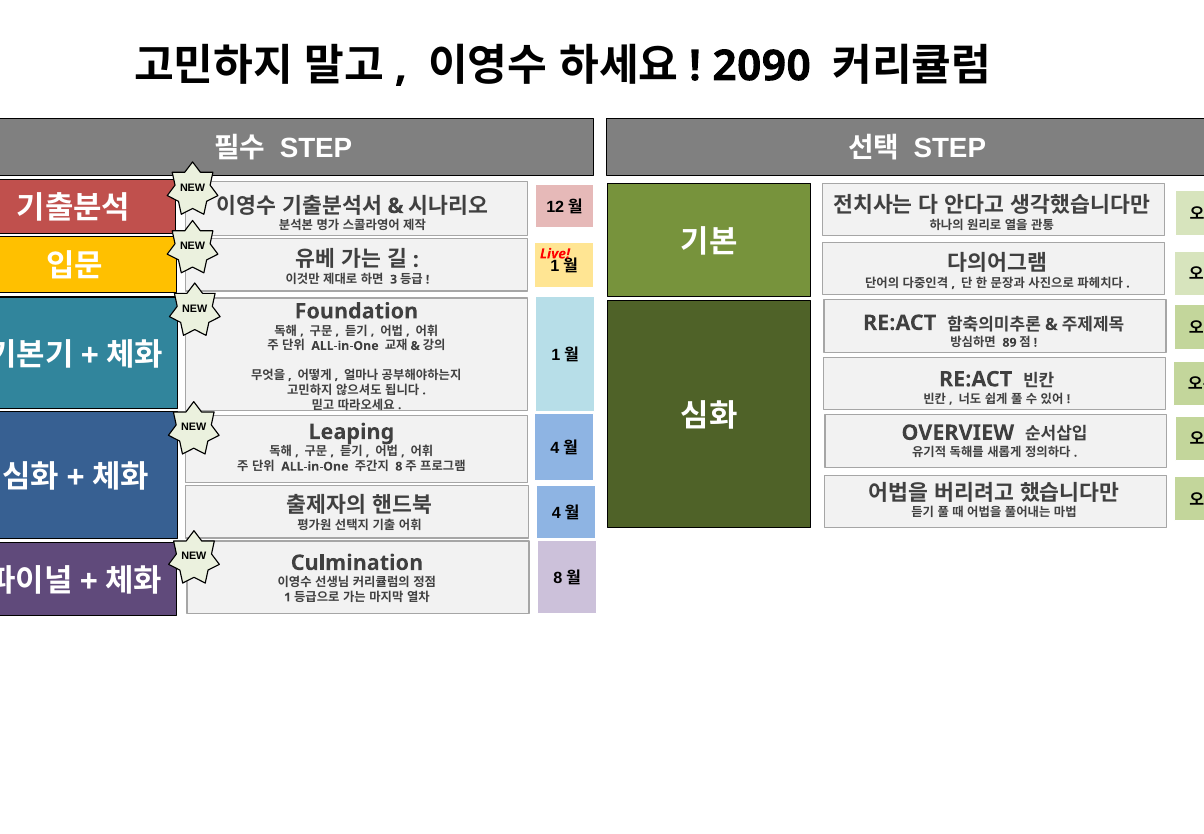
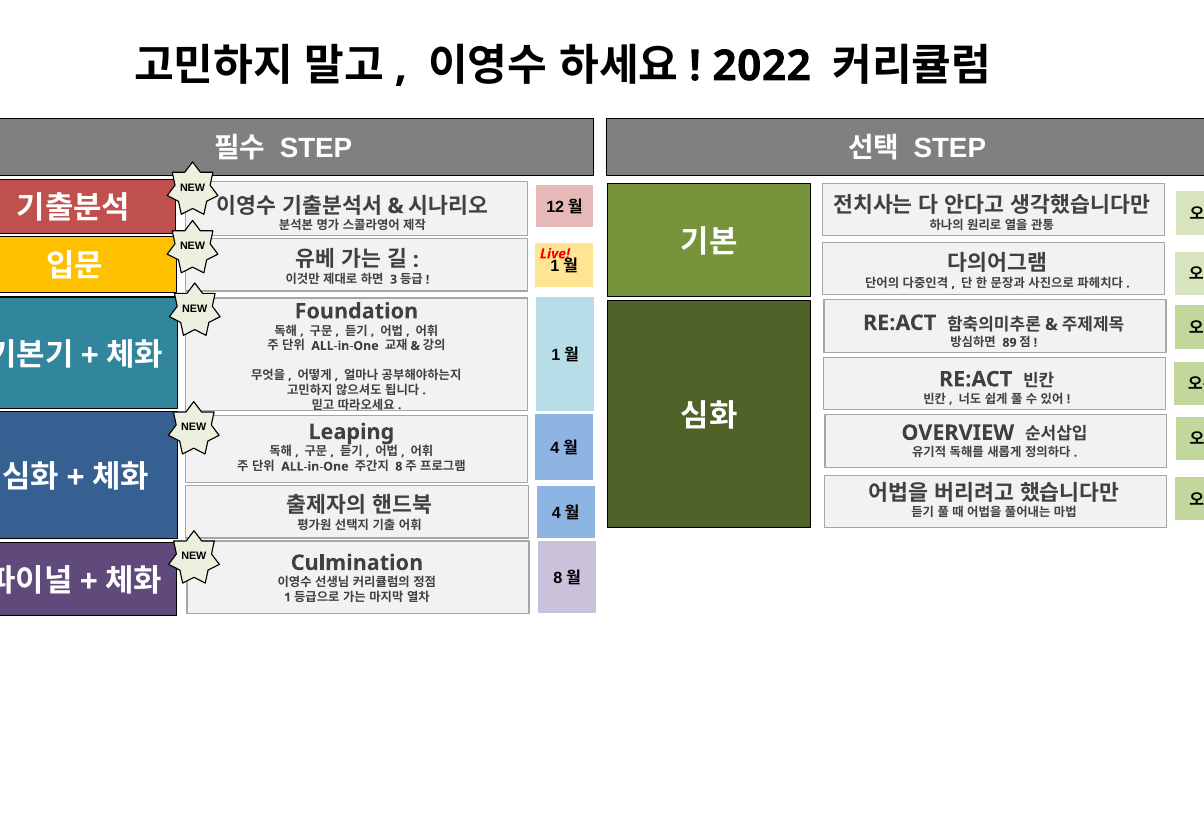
2090: 2090 -> 2022 (762, 66)
